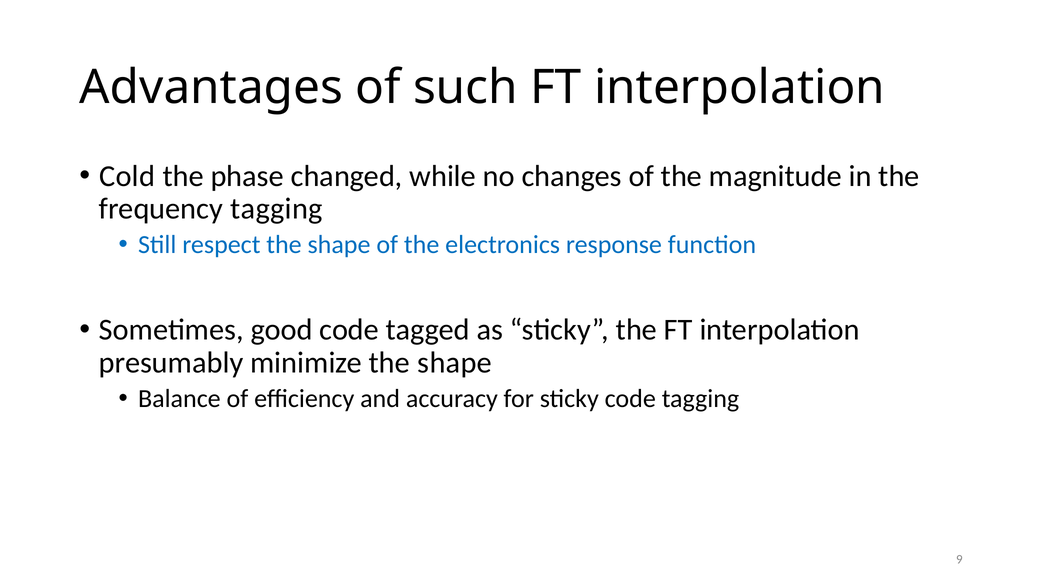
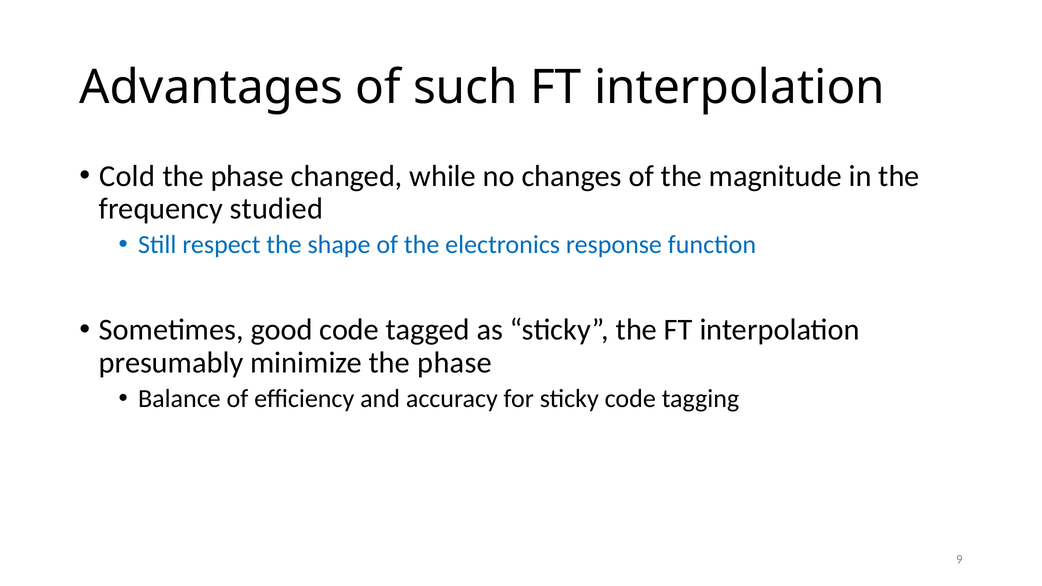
frequency tagging: tagging -> studied (276, 209)
minimize the shape: shape -> phase (455, 363)
